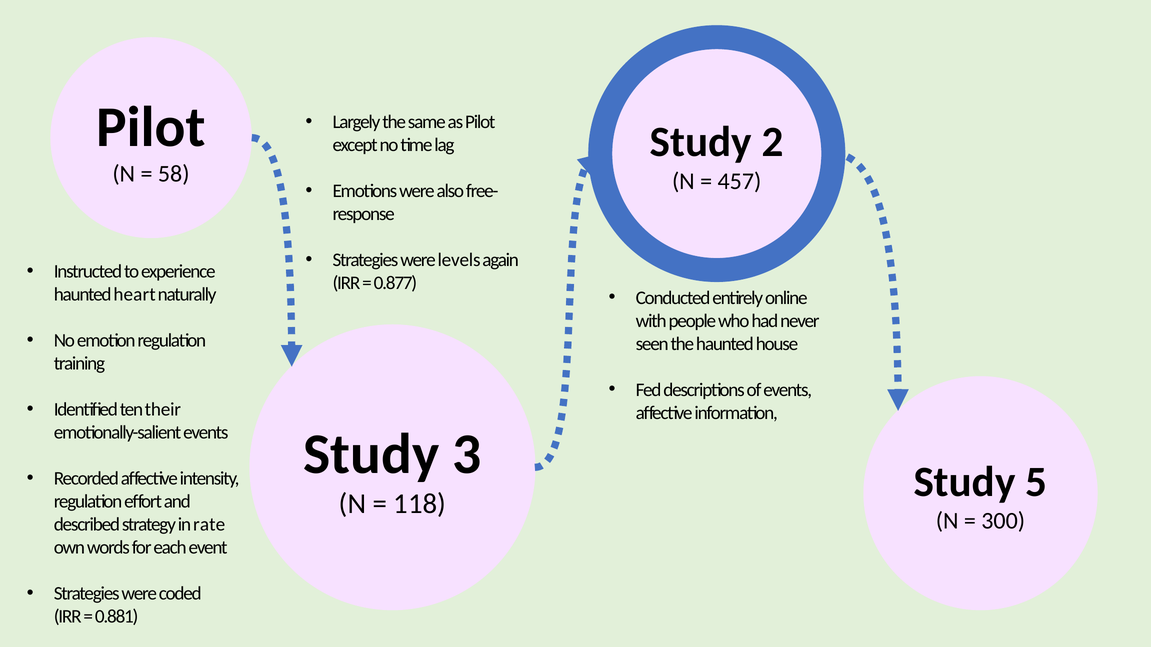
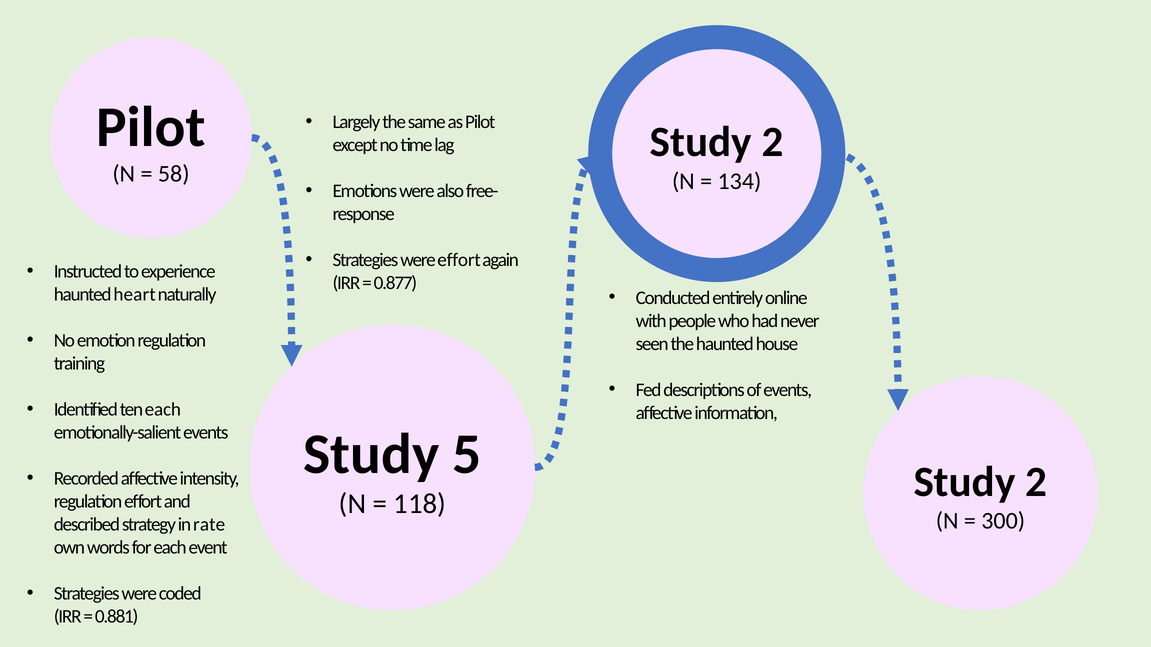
457: 457 -> 134 (739, 181)
were levels: levels -> effort (459, 260)
ten their: their -> each (163, 410)
3: 3 -> 5 (467, 454)
5: 5 -> 2 (1036, 482)
